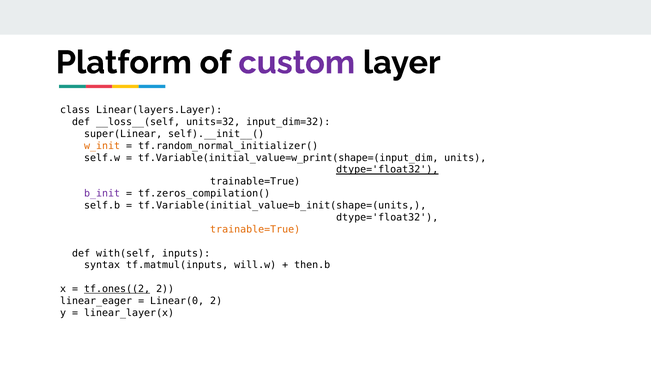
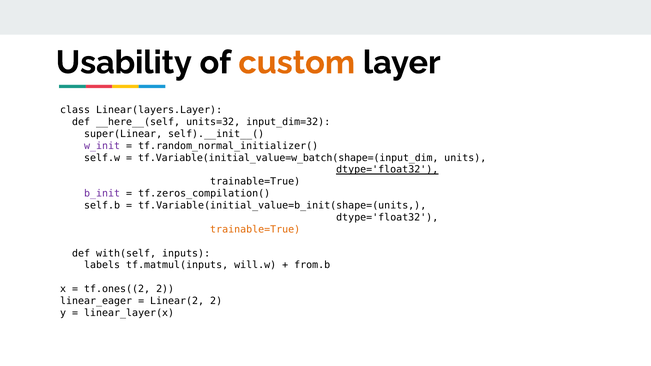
Platform: Platform -> Usability (124, 63)
custom colour: purple -> orange (297, 63)
__loss__(self: __loss__(self -> __here__(self (138, 122)
w_init colour: orange -> purple (102, 146)
tf.Variable(initial_value=w_print(shape=(input_dim: tf.Variable(initial_value=w_print(shape=(input_dim -> tf.Variable(initial_value=w_batch(shape=(input_dim (288, 158)
syntax: syntax -> labels (102, 265)
then.b: then.b -> from.b (312, 265)
tf.ones((2 underline: present -> none (117, 289)
Linear(0: Linear(0 -> Linear(2 (177, 301)
